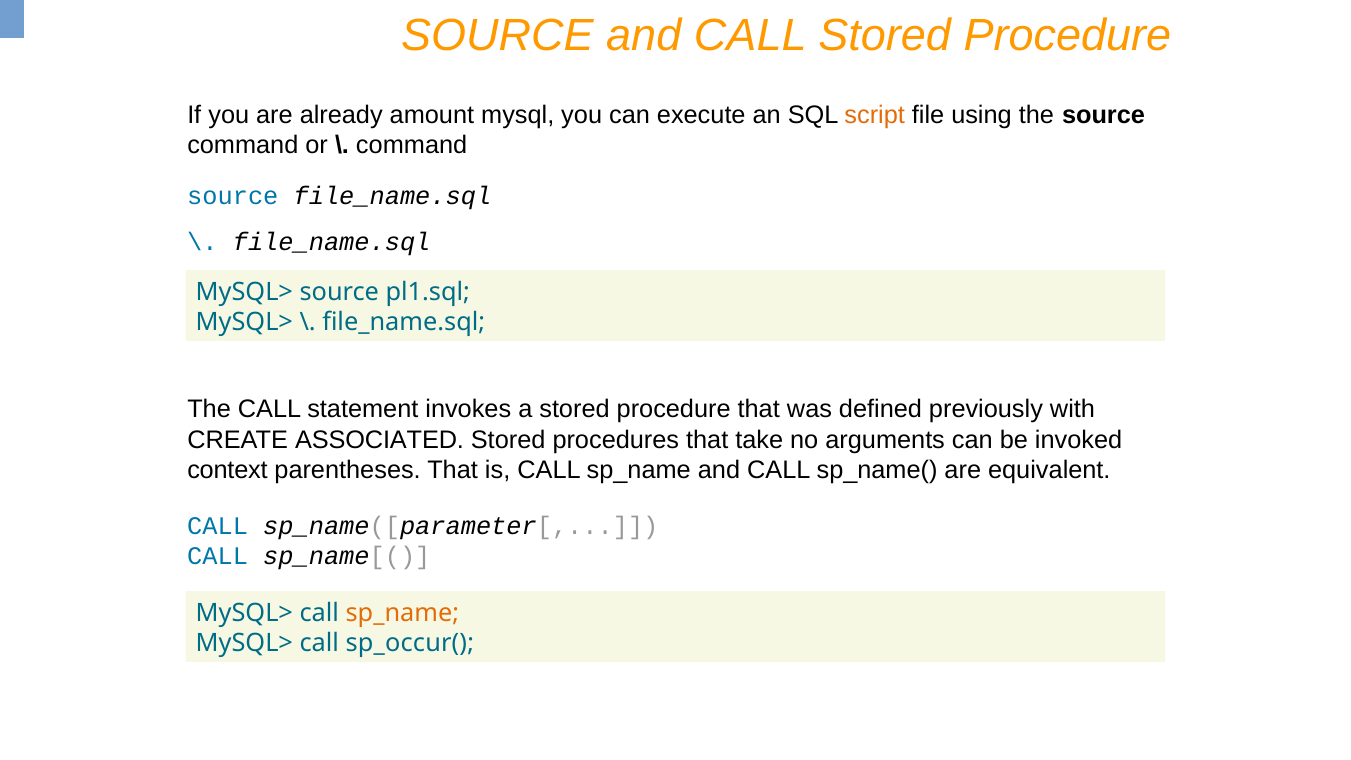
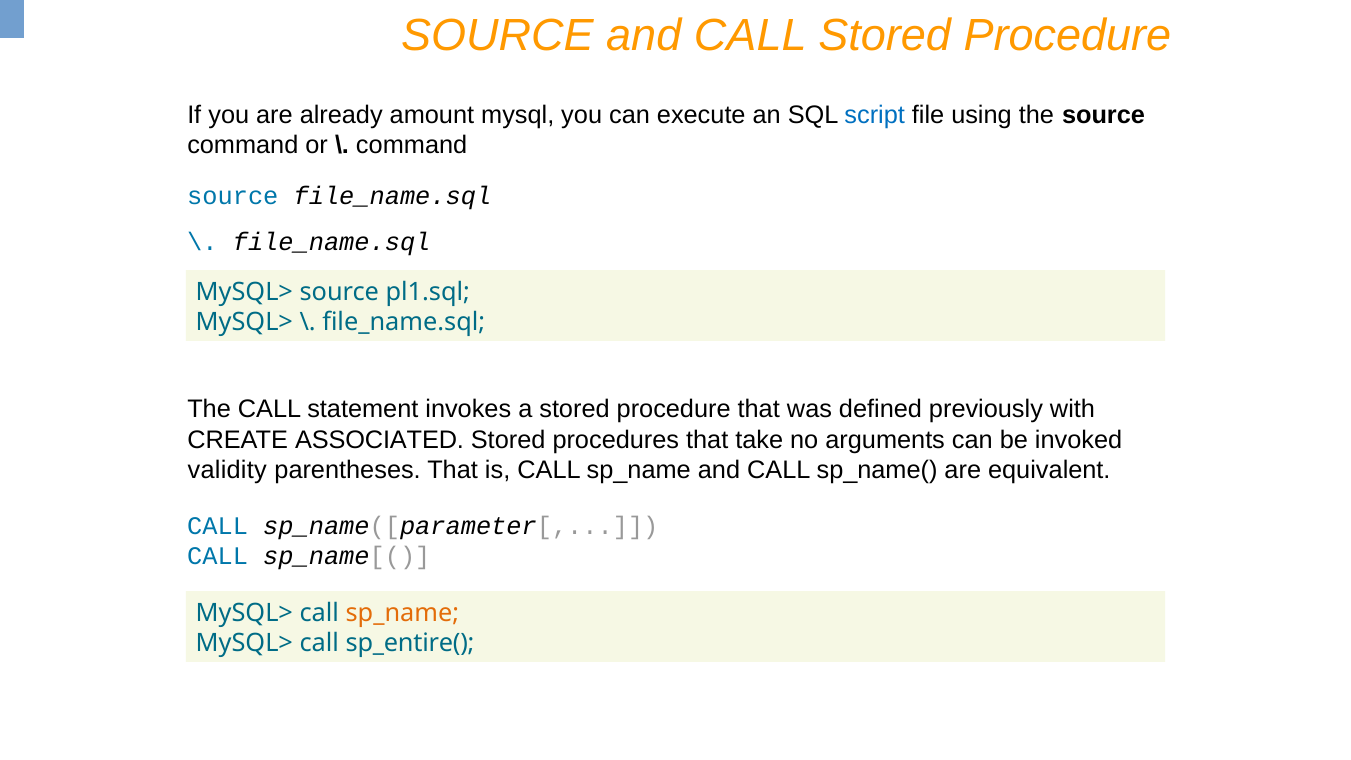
script colour: orange -> blue (875, 115)
context: context -> validity (227, 470)
sp_occur(: sp_occur( -> sp_entire( (410, 643)
